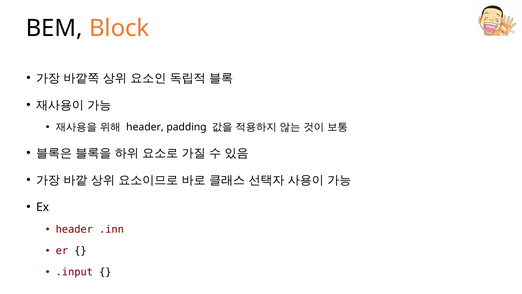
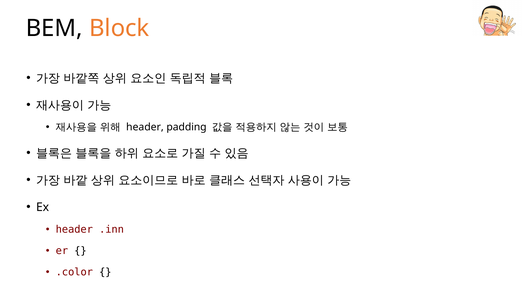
.input: .input -> .color (74, 272)
